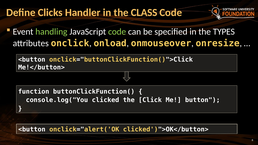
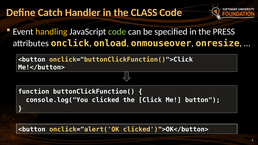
Clicks: Clicks -> Catch (50, 13)
handling colour: light green -> yellow (51, 32)
TYPES: TYPES -> PRESS (224, 32)
